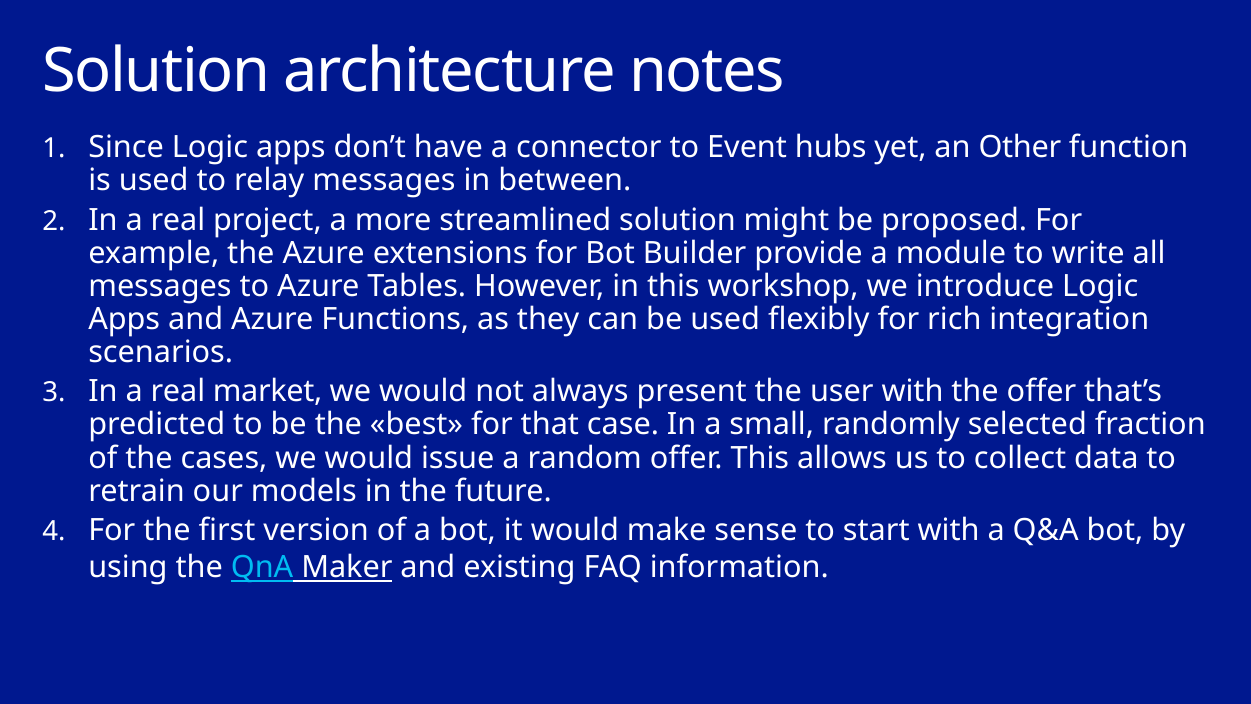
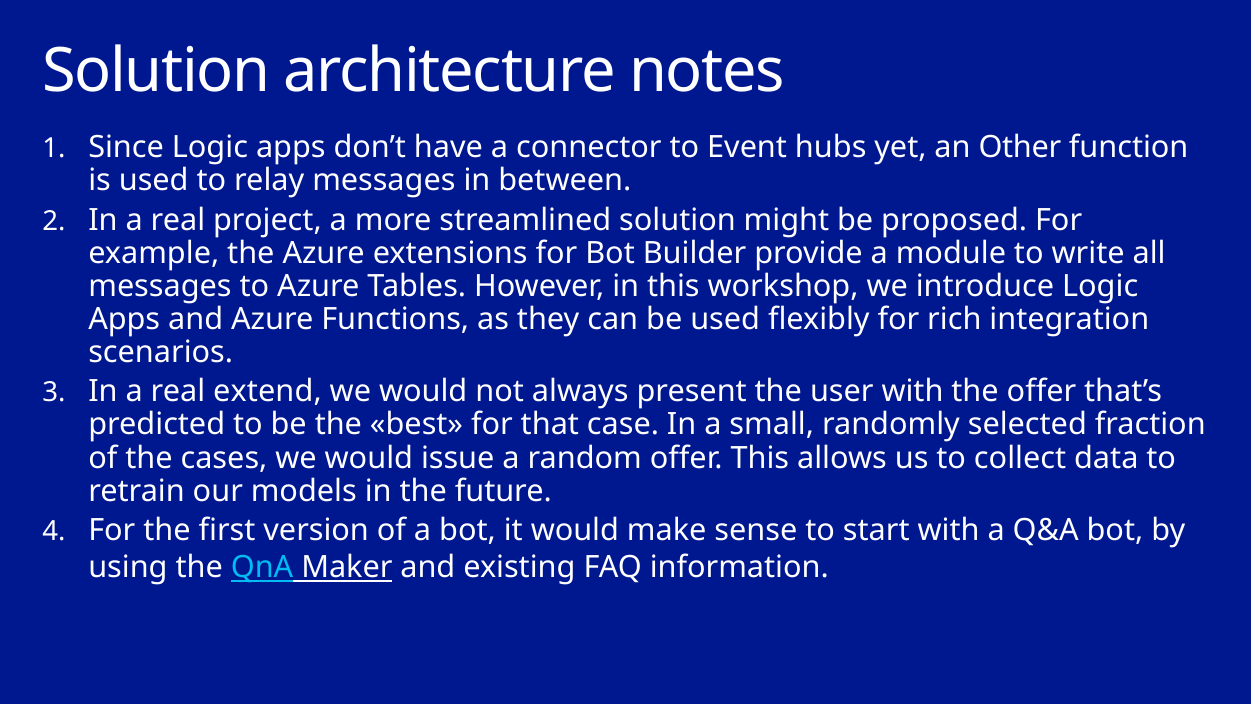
market: market -> extend (267, 392)
